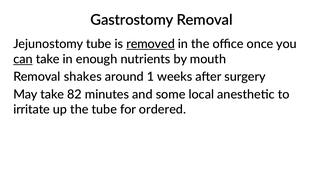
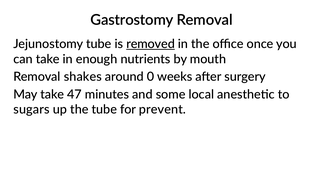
can underline: present -> none (23, 59)
1: 1 -> 0 (151, 77)
82: 82 -> 47 (74, 95)
irritate: irritate -> sugars (31, 110)
ordered: ordered -> prevent (162, 110)
